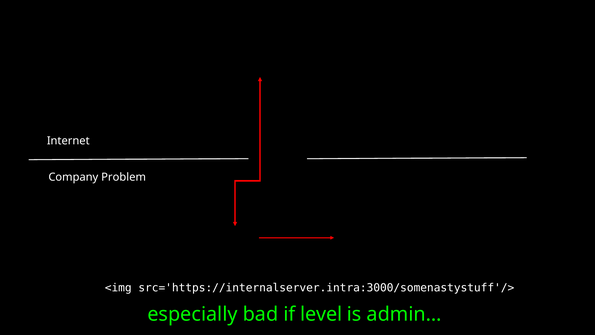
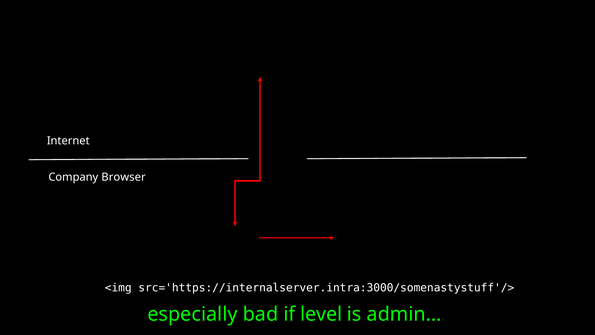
Problem: Problem -> Browser (124, 177)
